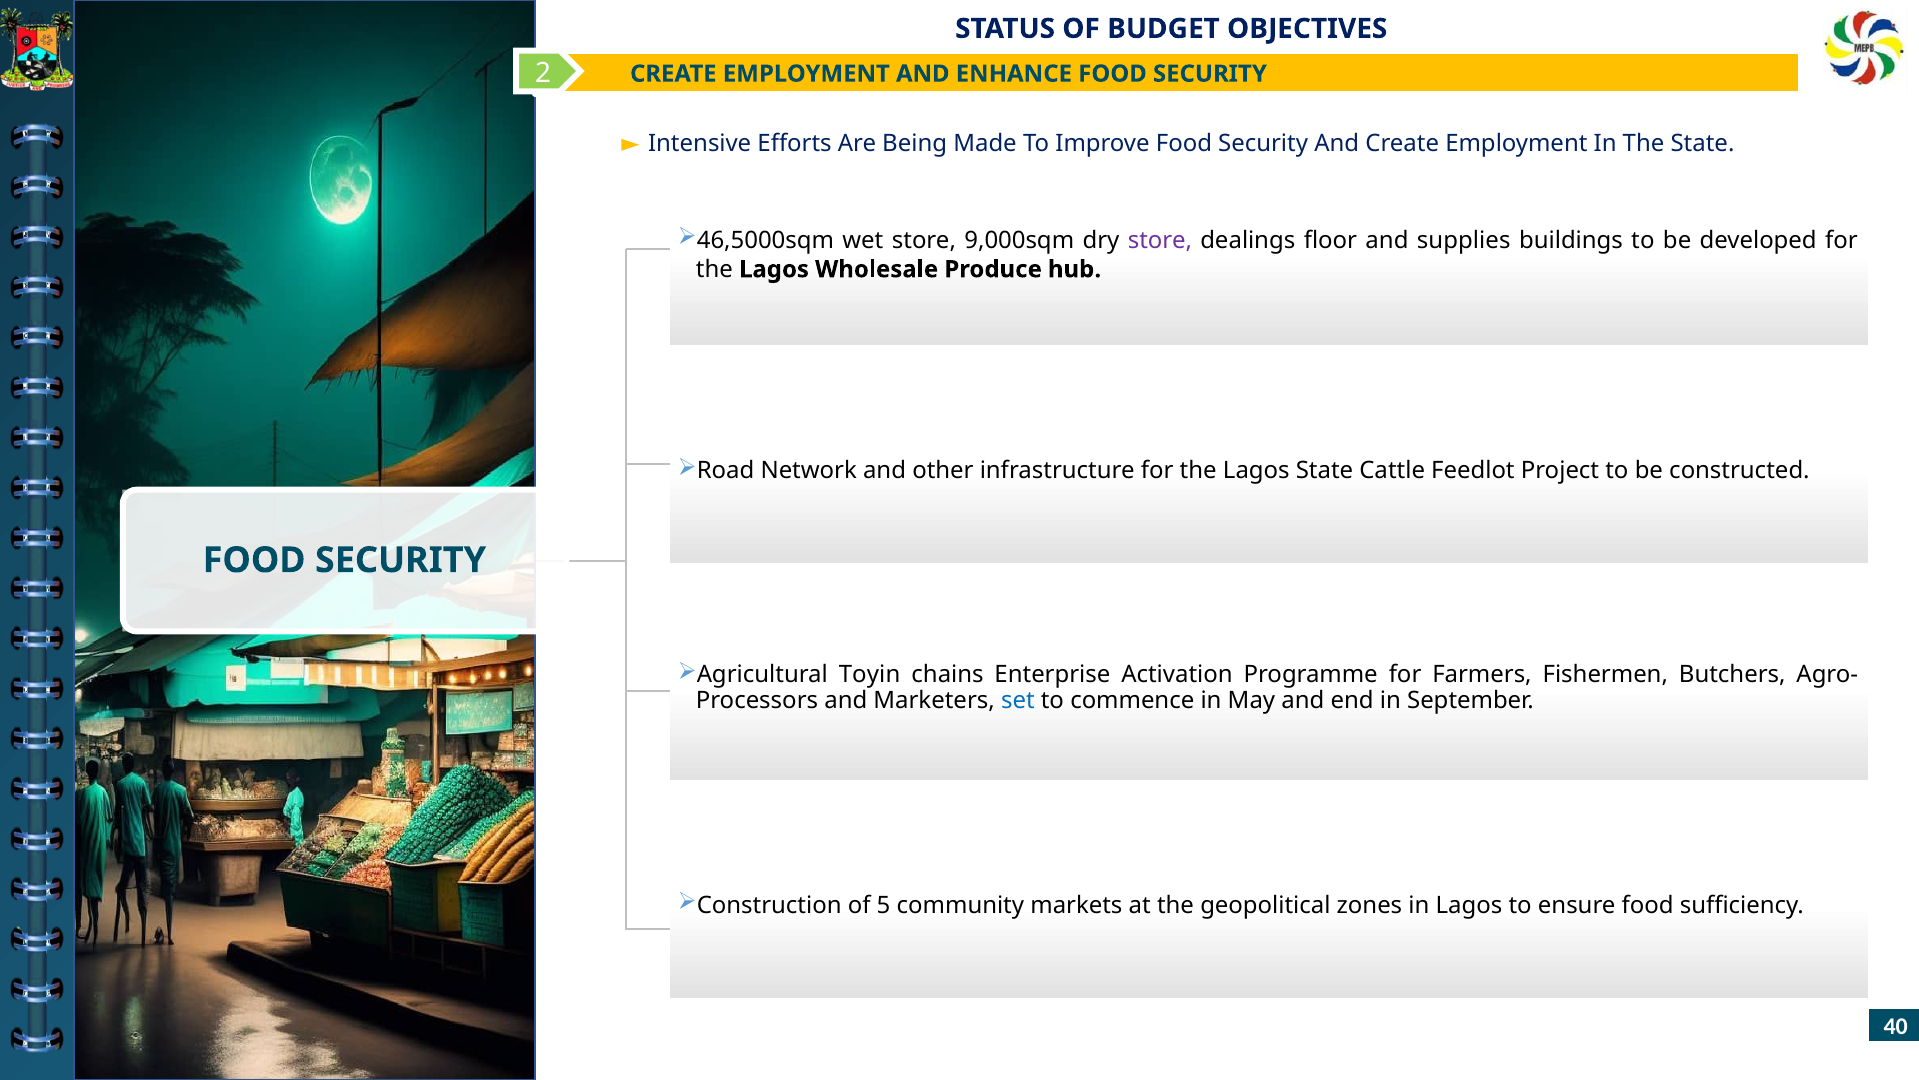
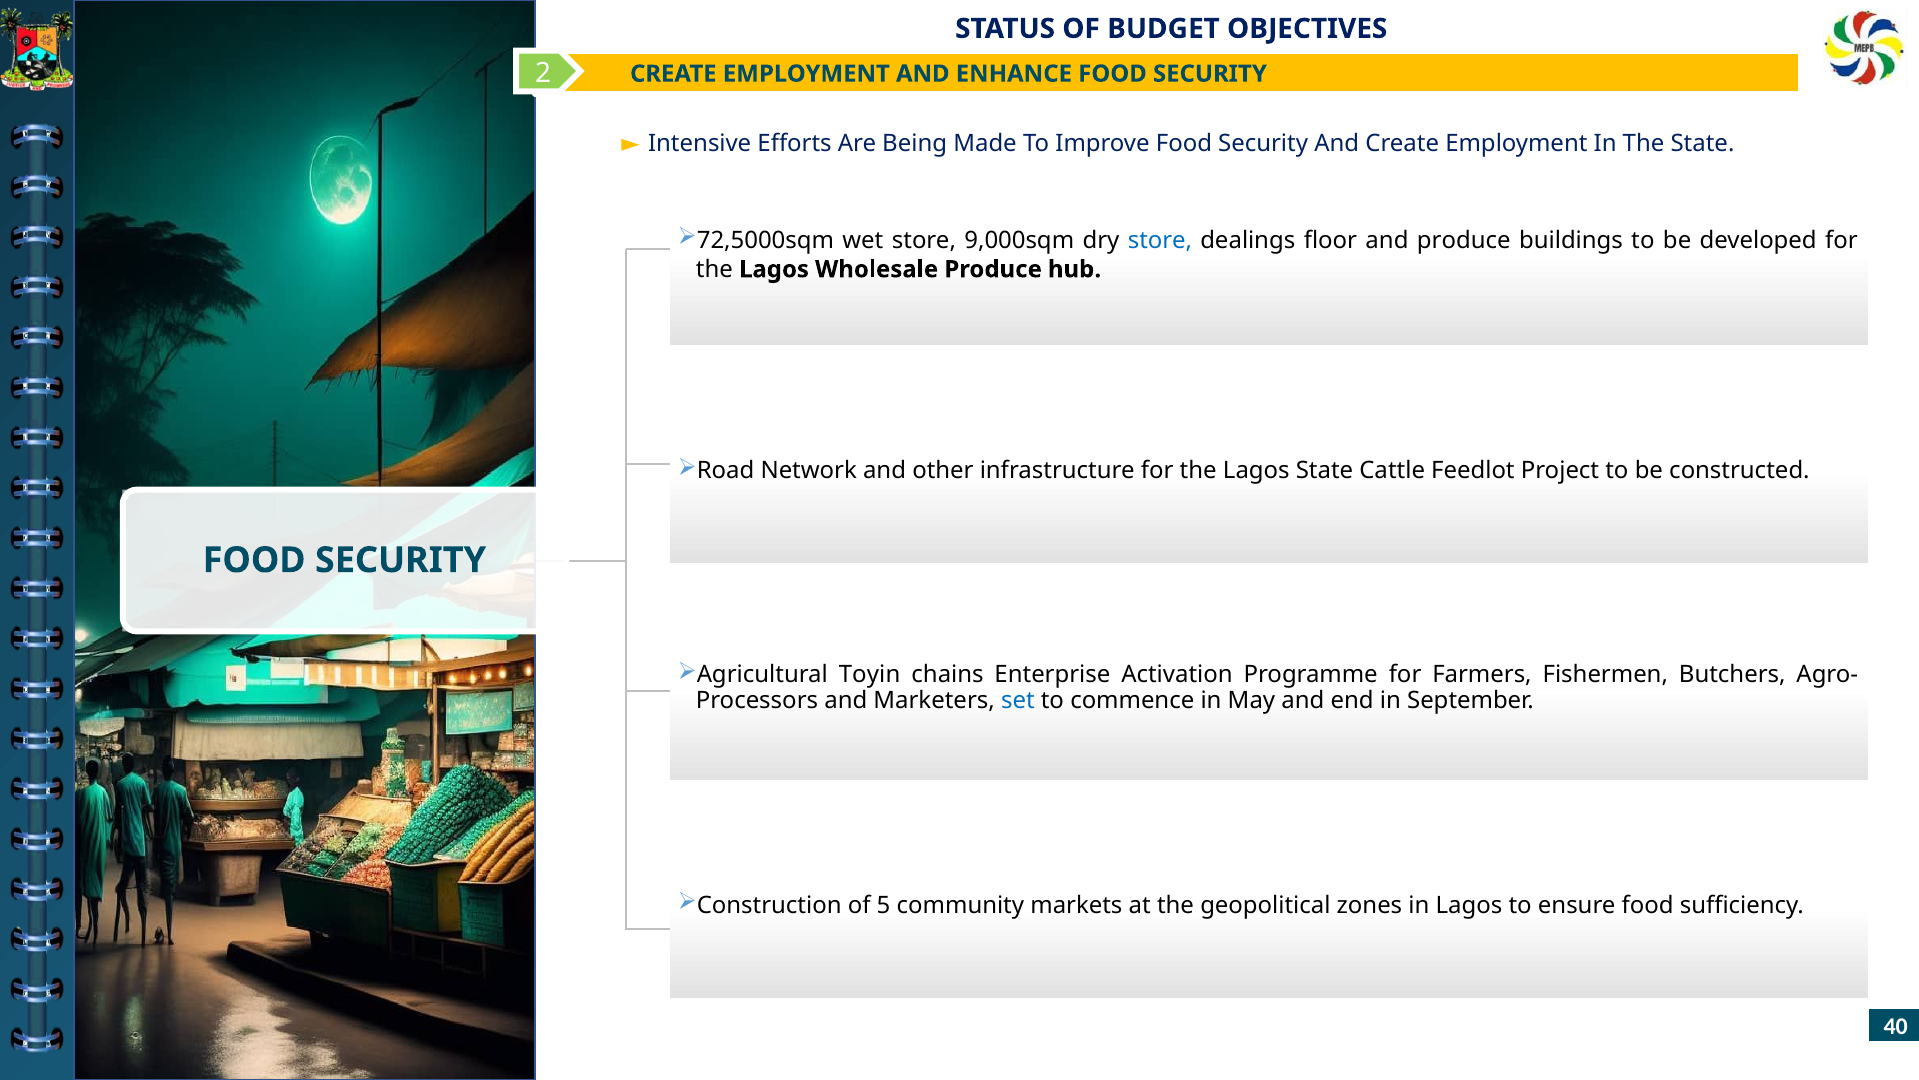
46,5000sqm: 46,5000sqm -> 72,5000sqm (765, 240)
store colour: purple -> blue (1160, 240)
and supplies: supplies -> produce (1464, 240)
